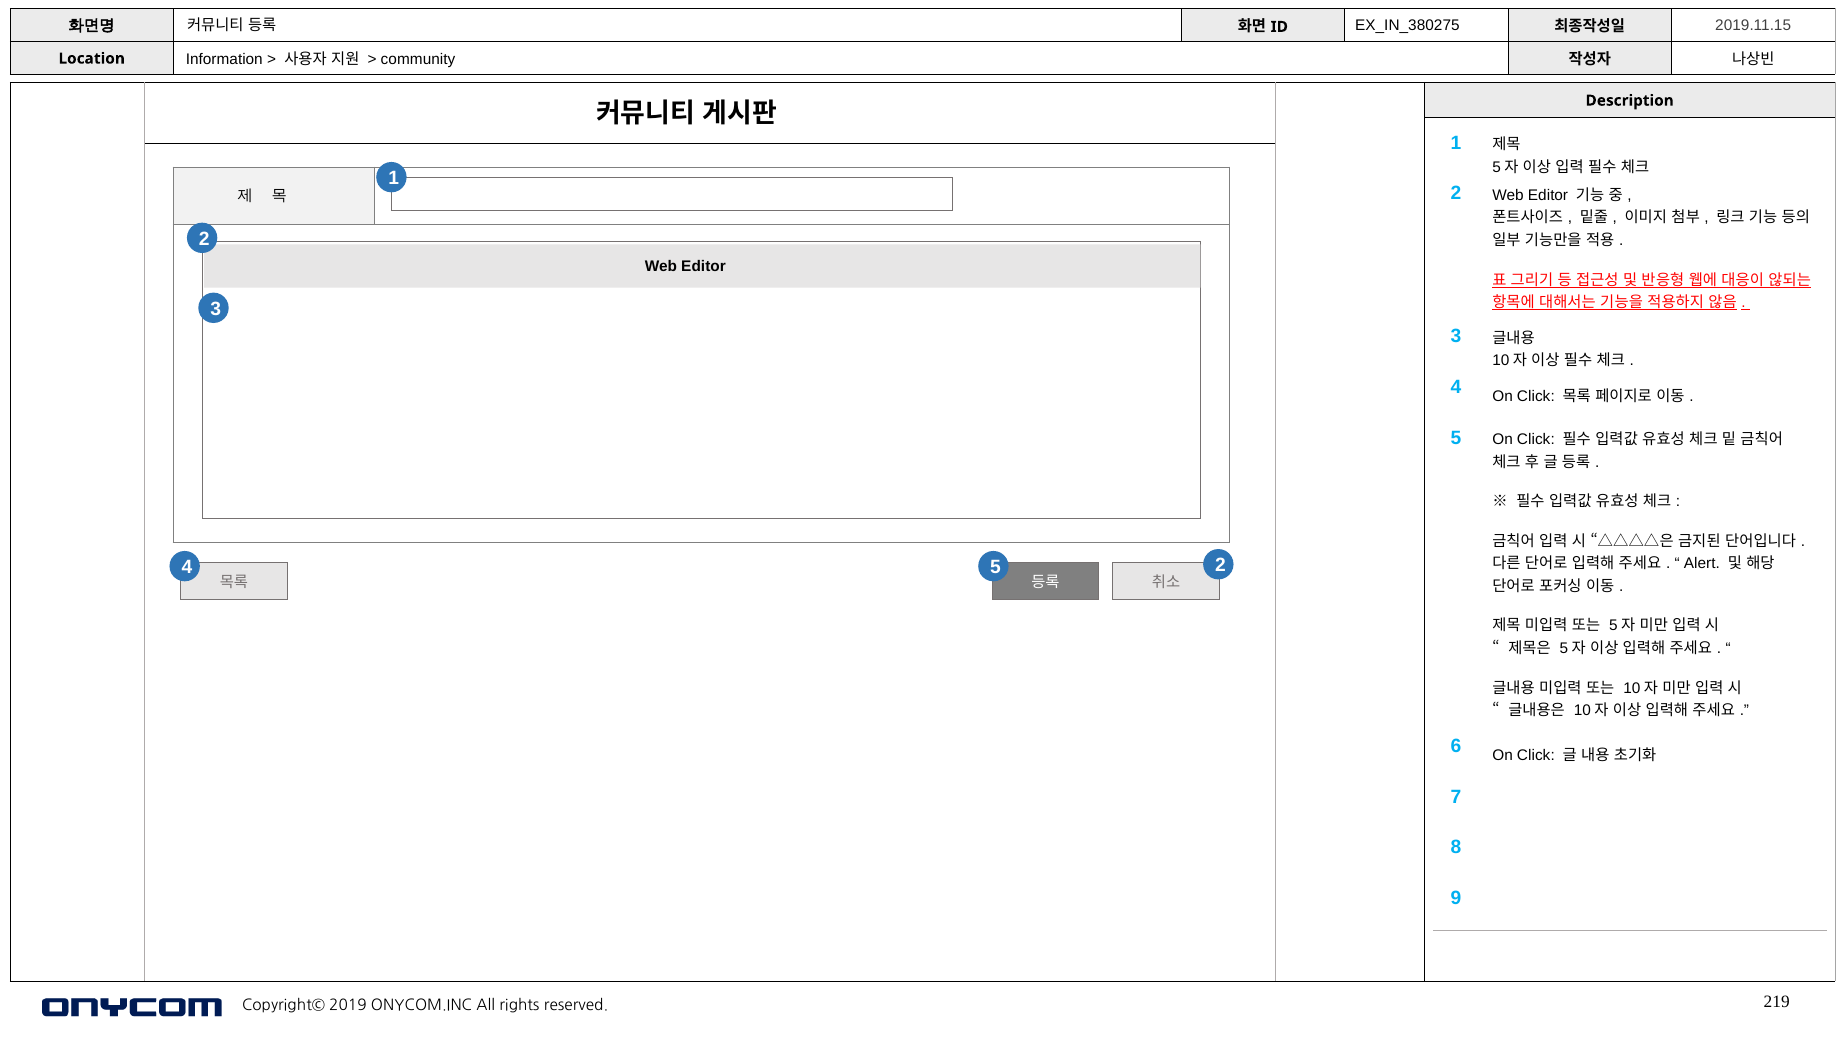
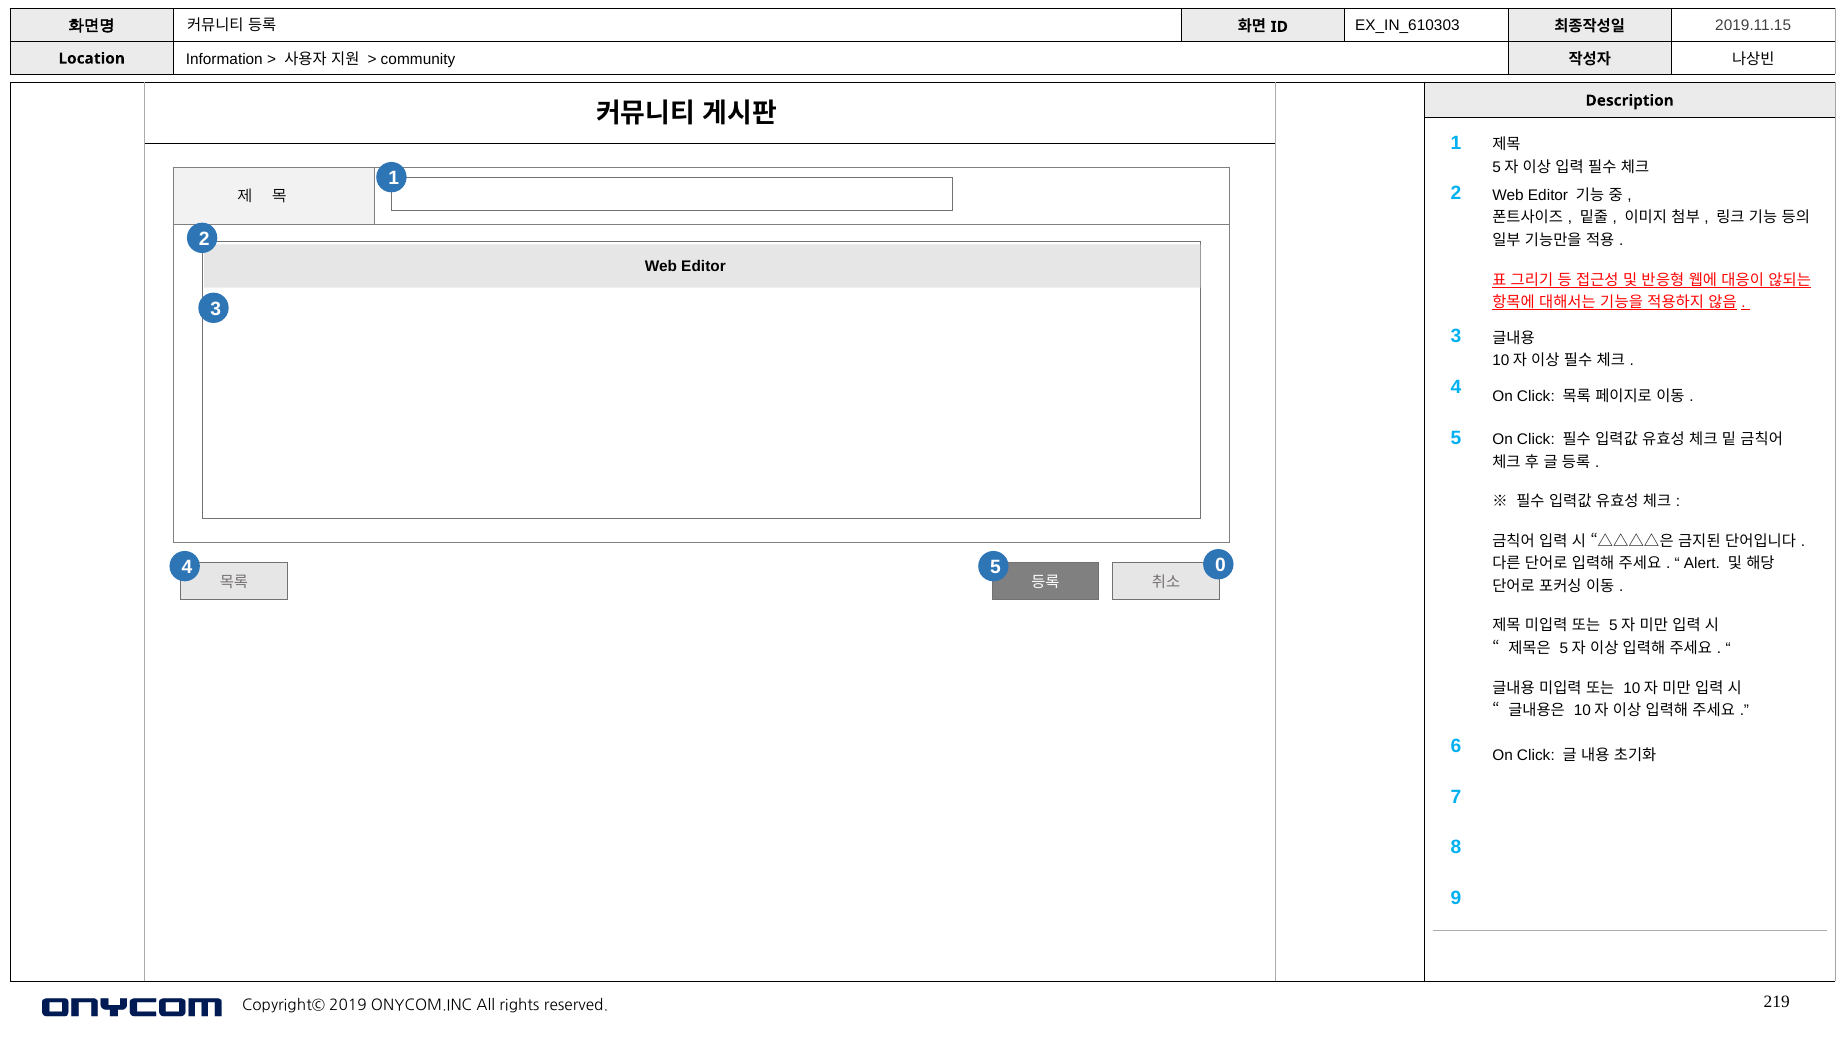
EX_IN_380275: EX_IN_380275 -> EX_IN_610303 (1407, 25)
5 2: 2 -> 0 (1221, 565)
